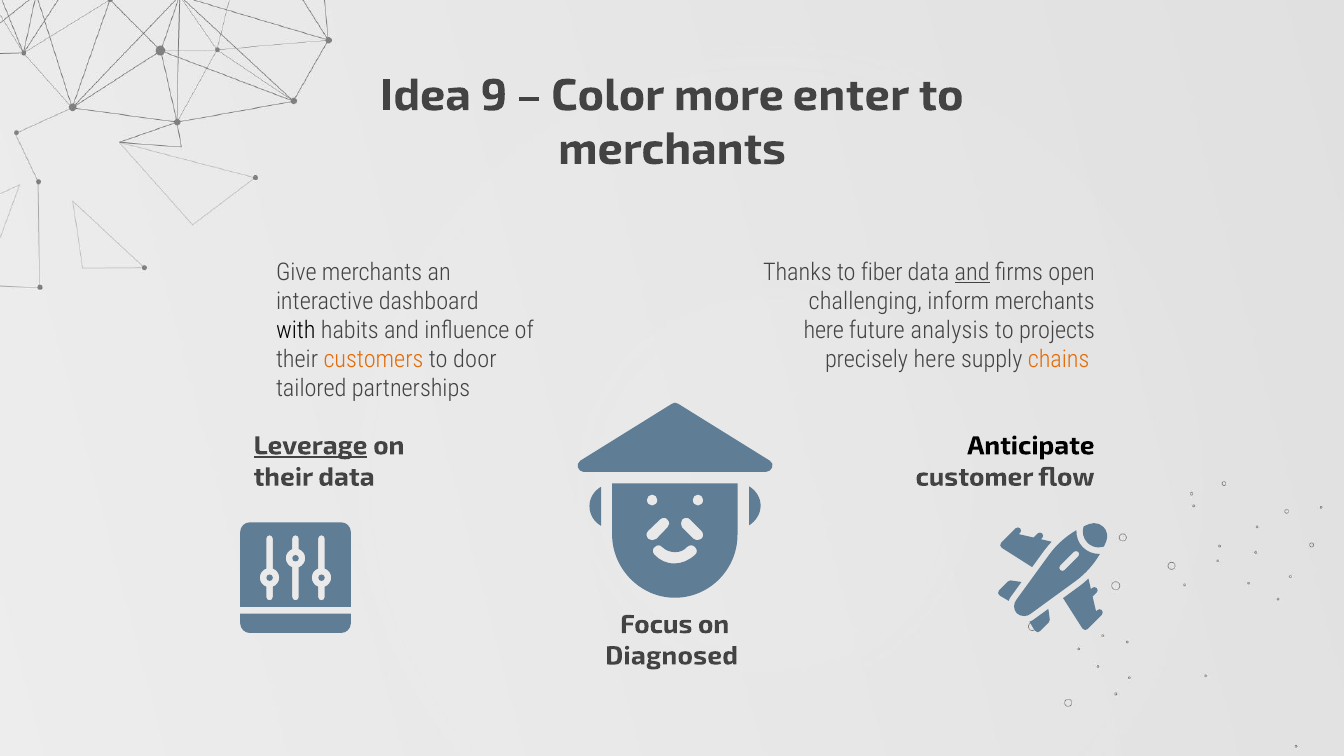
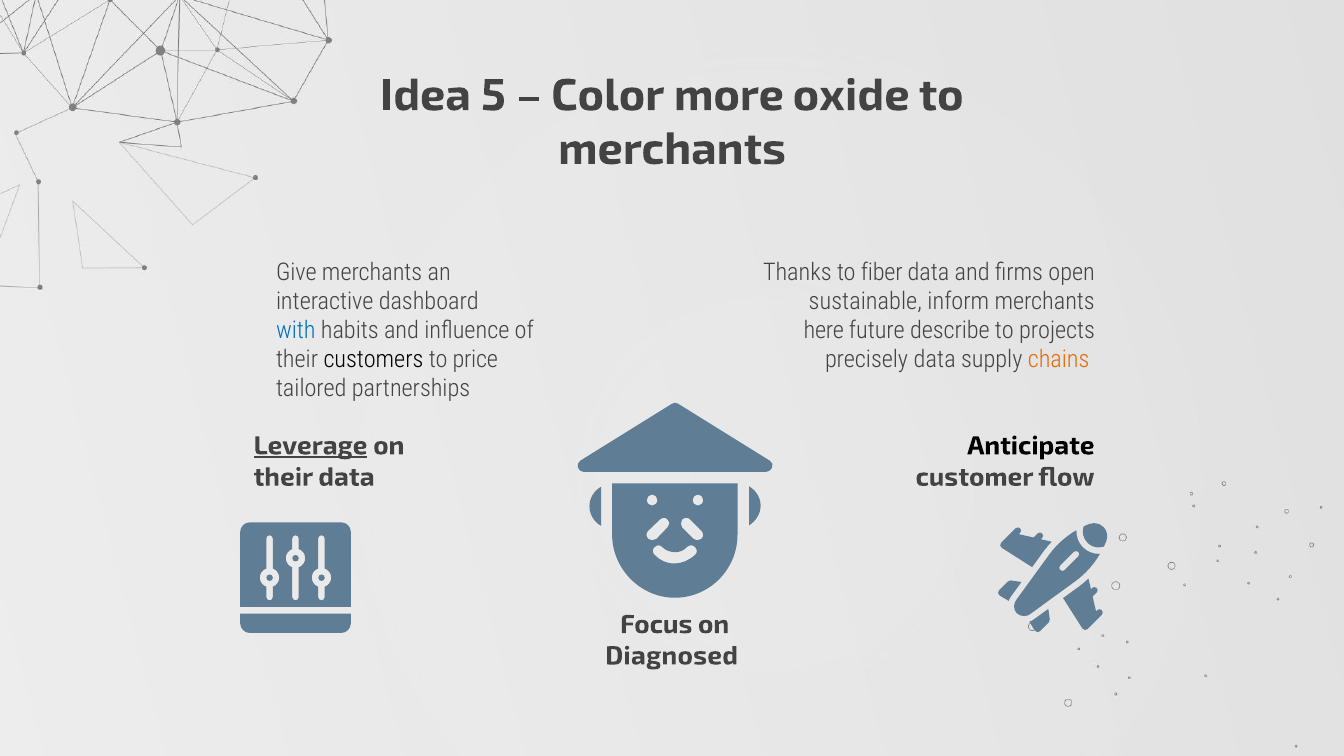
9: 9 -> 5 (493, 95)
enter: enter -> oxide (851, 95)
and underline: present -> none (972, 272)
challenging: challenging -> sustainable (865, 301)
with colour: black -> blue (296, 331)
analysis: analysis -> describe (950, 331)
customers colour: orange -> black (373, 360)
door: door -> price (475, 360)
precisely here: here -> data (935, 360)
